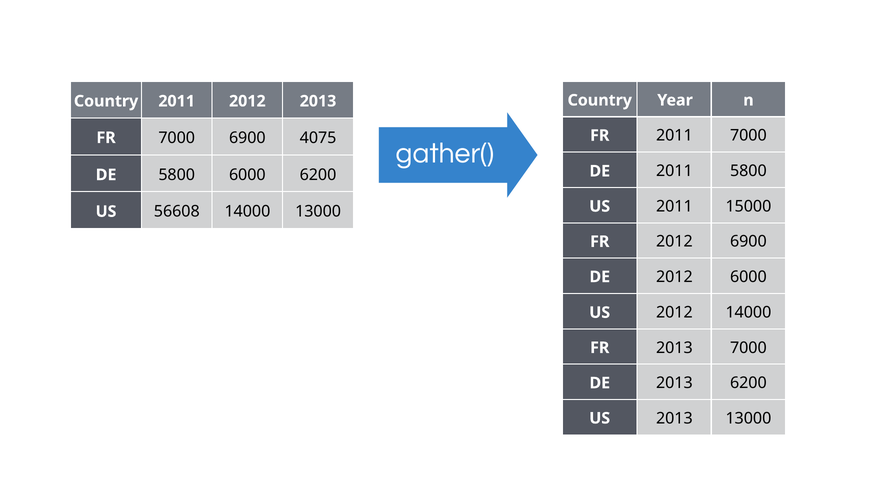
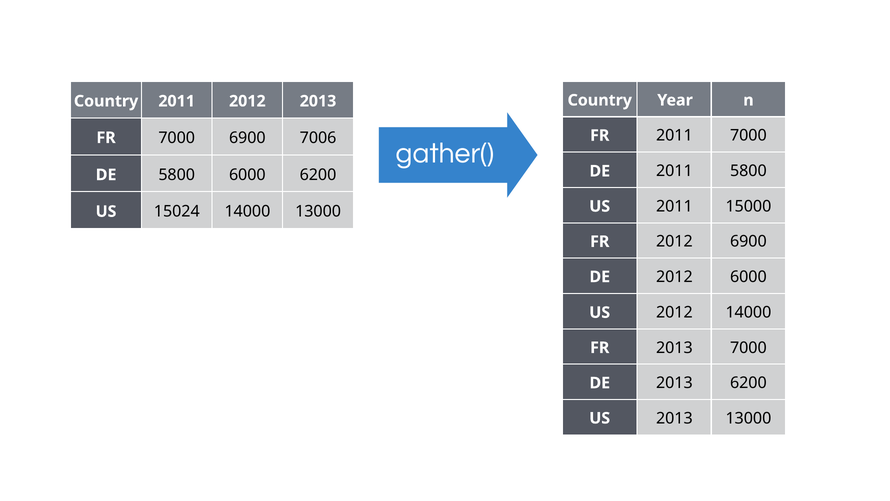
4075: 4075 -> 7006 (318, 138)
56608: 56608 -> 15024 (177, 211)
